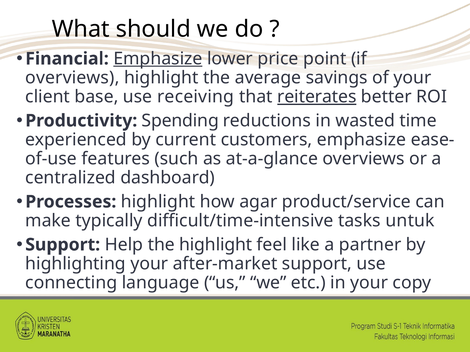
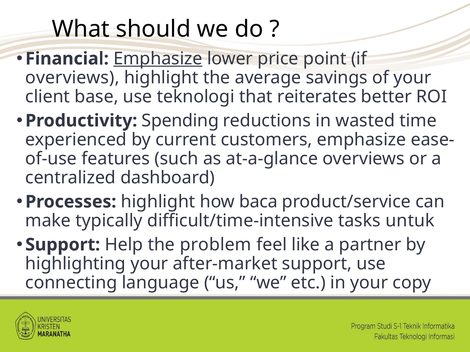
receiving: receiving -> teknologi (196, 97)
reiterates underline: present -> none (317, 97)
agar: agar -> baca (258, 202)
the highlight: highlight -> problem (216, 245)
